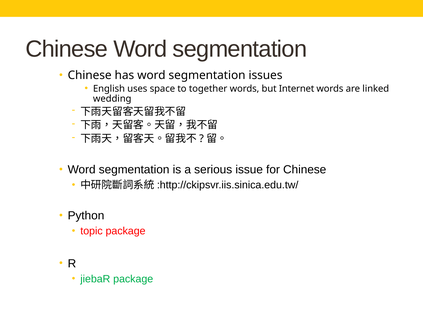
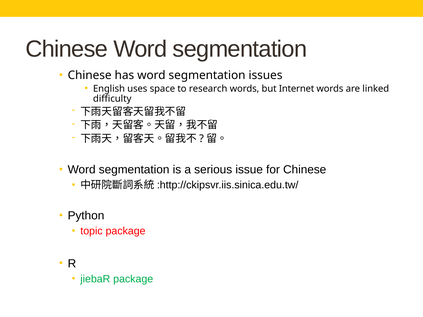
together: together -> research (208, 89)
wedding: wedding -> difficulty (112, 99)
